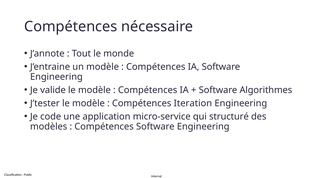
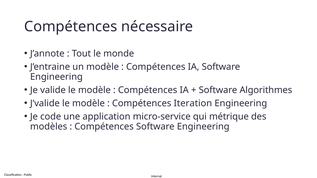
J’tester: J’tester -> J’valide (45, 103)
structuré: structuré -> métrique (229, 117)
